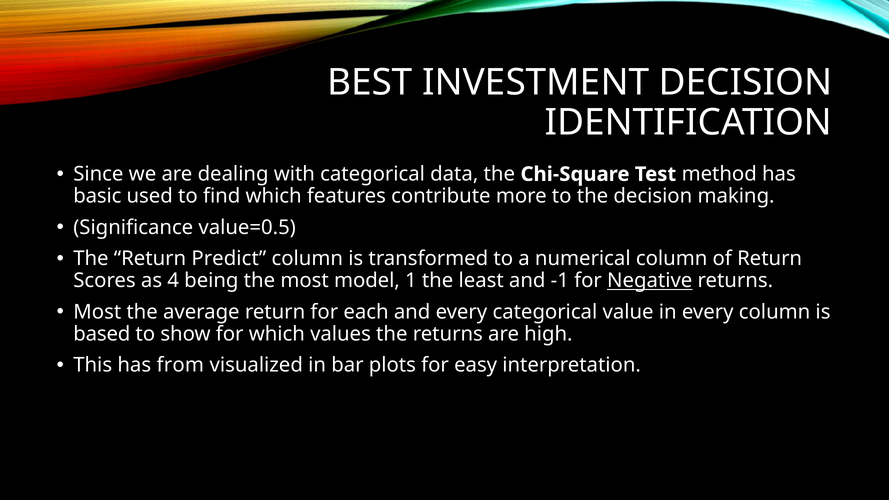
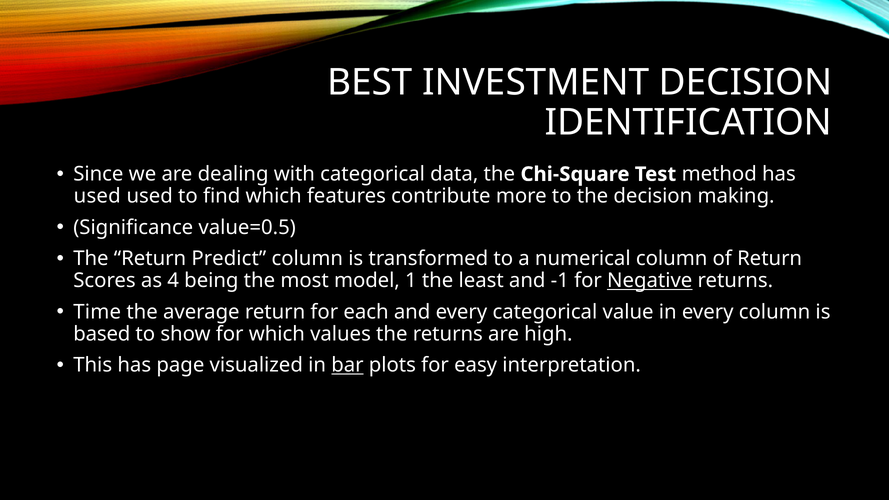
basic: basic -> used (97, 196)
Most: Most -> Time (97, 312)
from: from -> page (180, 365)
bar underline: none -> present (347, 365)
